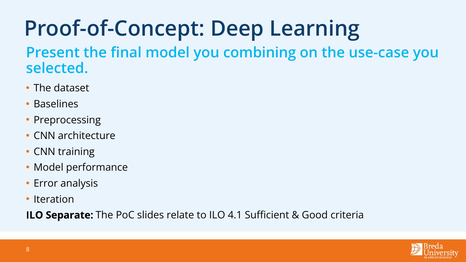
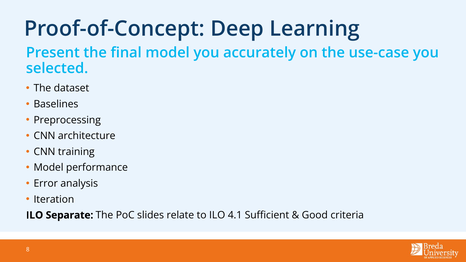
combining: combining -> accurately (260, 53)
